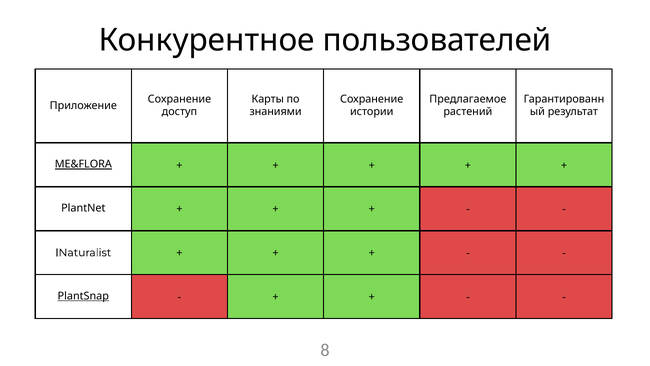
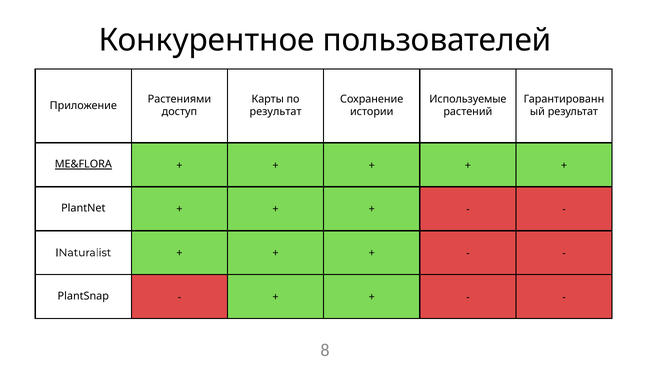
Сохранение: Сохранение -> Растениями (179, 99)
Предлагаемое: Предлагаемое -> Используемые (468, 99)
знаниями: знаниями -> результат (276, 112)
PlantSnap underline: present -> none (83, 296)
